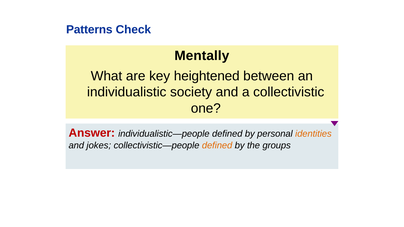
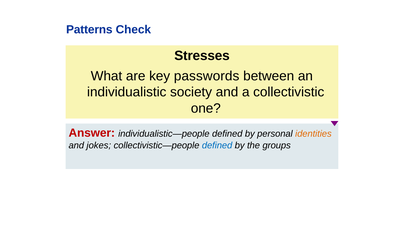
Mentally: Mentally -> Stresses (202, 56)
heightened: heightened -> passwords (207, 76)
defined colour: orange -> blue (217, 146)
